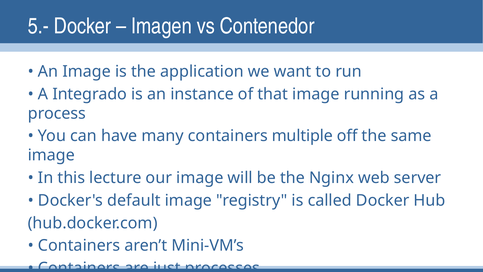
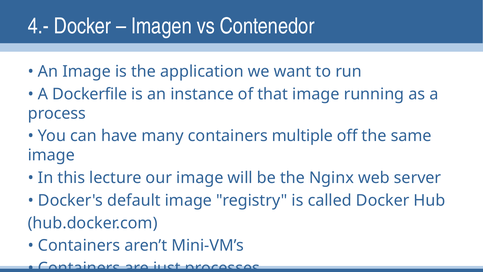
5.-: 5.- -> 4.- (38, 26)
Integrado: Integrado -> Dockerfile (90, 94)
